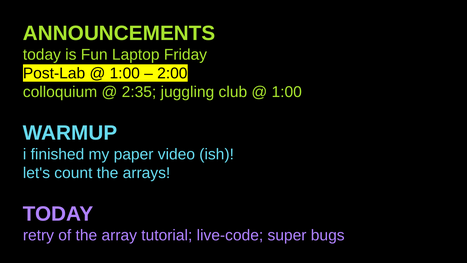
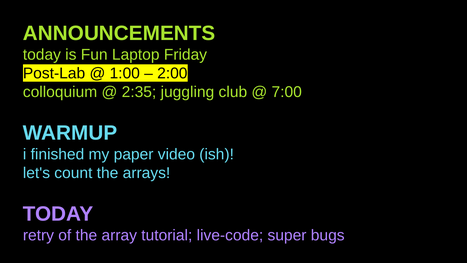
1:00: 1:00 -> 7:00 (287, 92)
